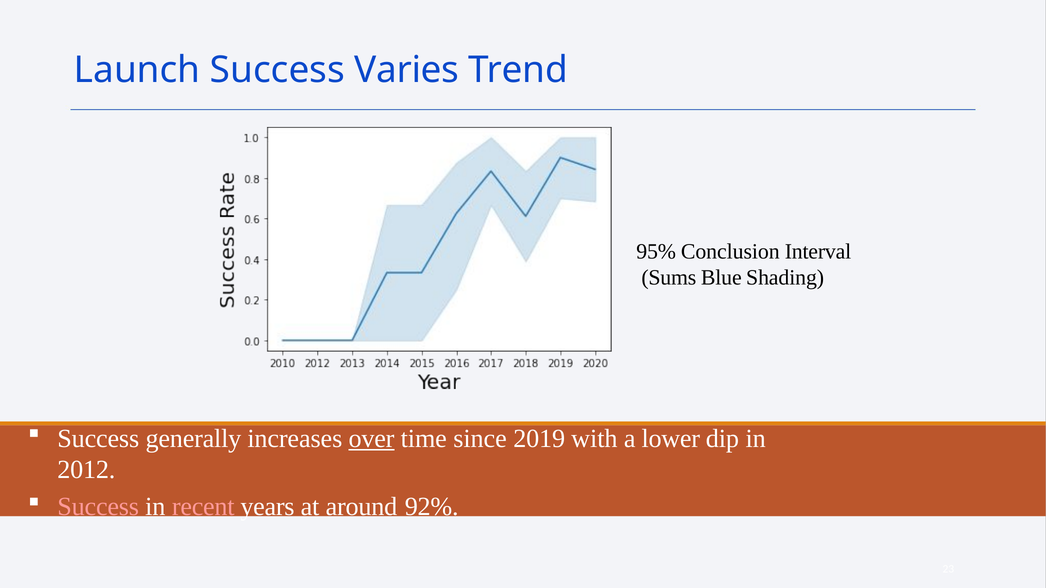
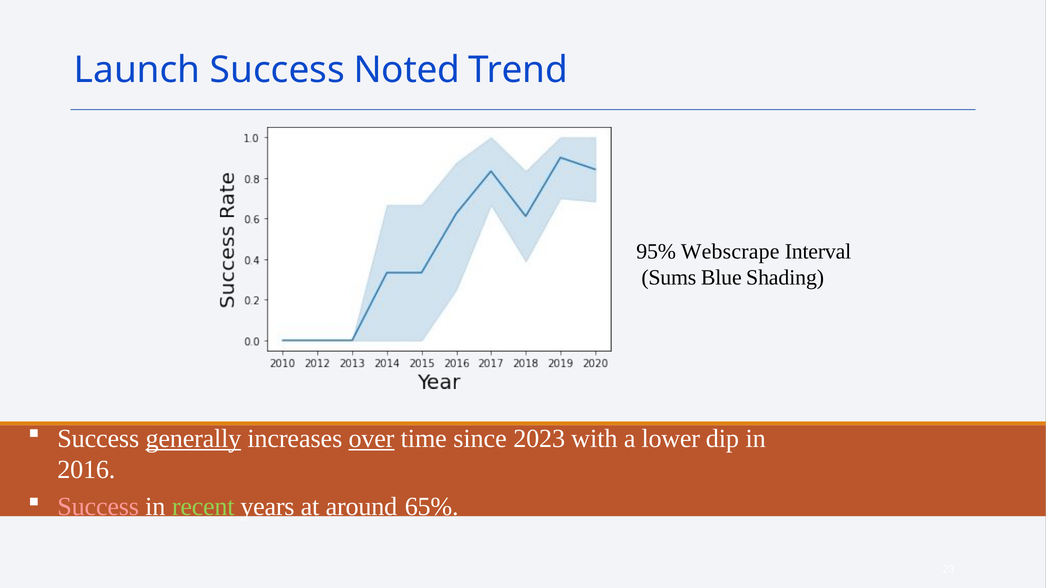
Varies: Varies -> Noted (407, 70)
Conclusion: Conclusion -> Webscrape (730, 252)
generally underline: none -> present (193, 439)
2019: 2019 -> 2023 (539, 439)
2012: 2012 -> 2016 (86, 470)
recent colour: pink -> light green (203, 507)
92%: 92% -> 65% (432, 507)
